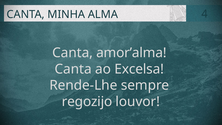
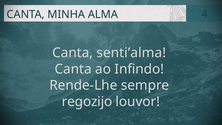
amor’alma: amor’alma -> senti’alma (131, 53)
Excelsa: Excelsa -> Infindo (139, 69)
